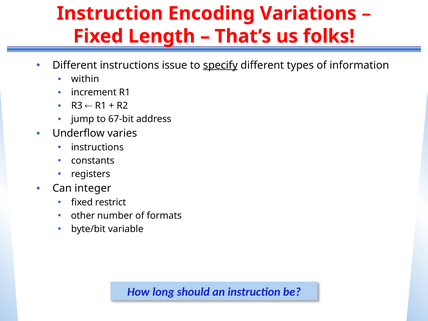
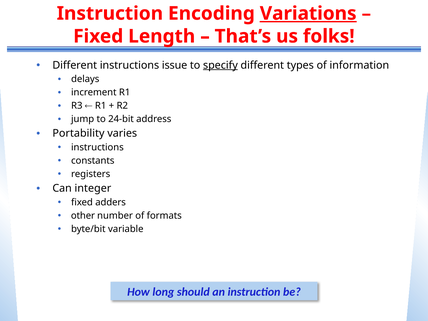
Variations underline: none -> present (308, 13)
within: within -> delays (85, 79)
67-bit: 67-bit -> 24-bit (121, 119)
Underflow: Underflow -> Portability (78, 133)
restrict: restrict -> adders (111, 202)
